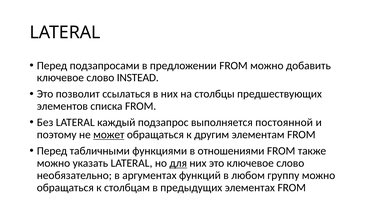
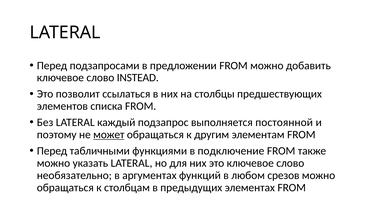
отношениями: отношениями -> подключение (231, 151)
для underline: present -> none (178, 163)
группу: группу -> срезов (283, 176)
